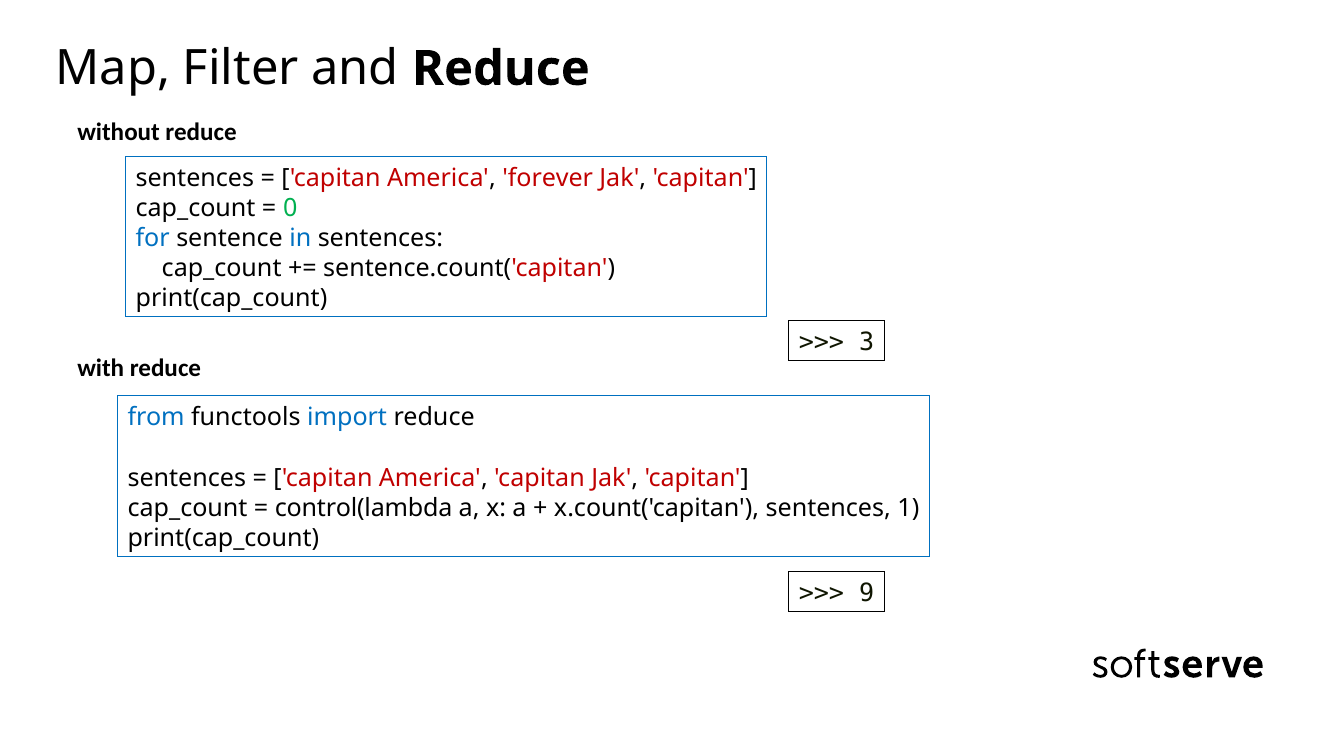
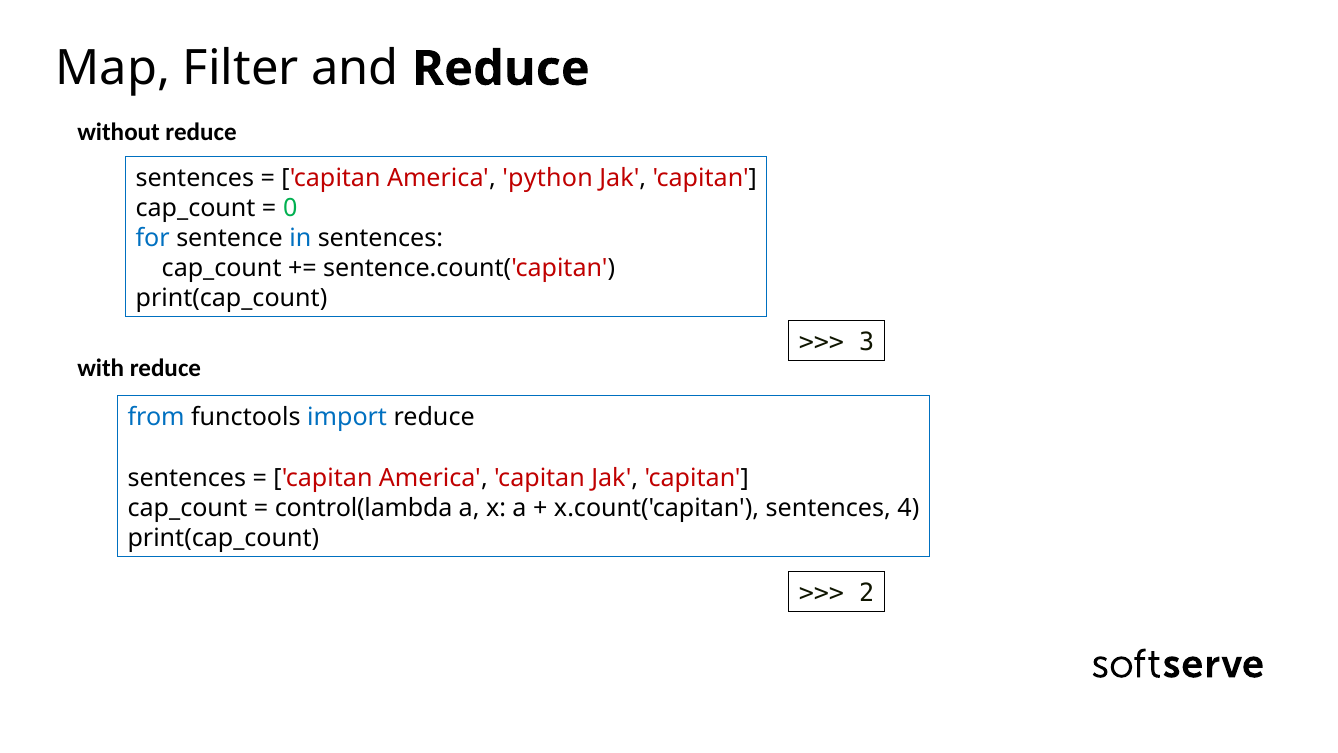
forever: forever -> python (548, 178)
1: 1 -> 4 (908, 508)
9: 9 -> 2 (867, 593)
